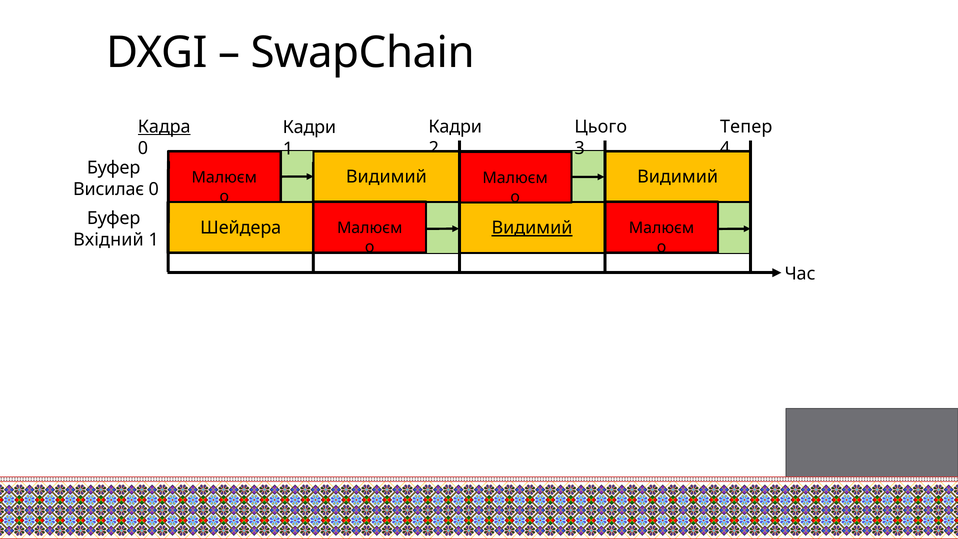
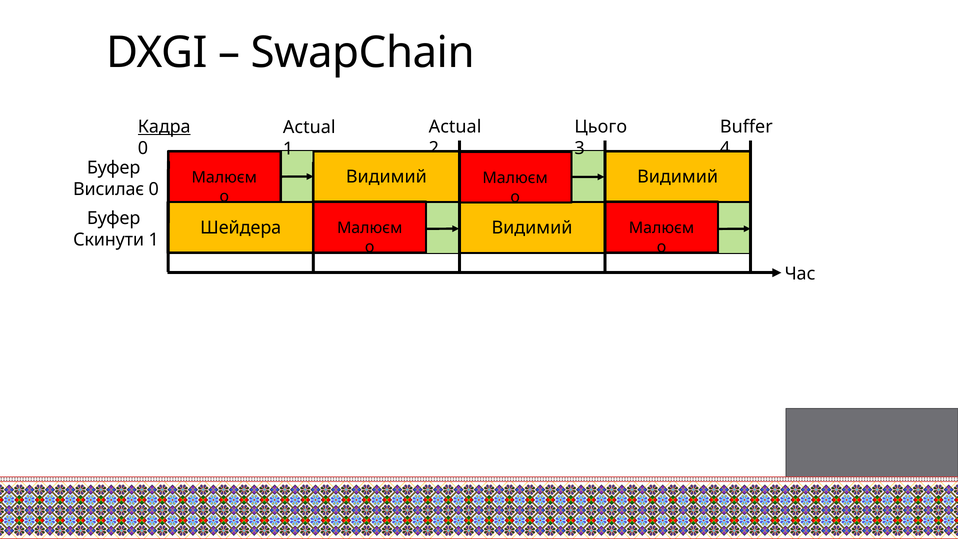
Кадри: Кадри -> Actual (455, 127)
Тепер: Тепер -> Buffer (746, 127)
Кадри: Кадри -> Actual (309, 127)
Видимий underline: present -> none (532, 228)
Вхідний: Вхідний -> Скинути (109, 240)
